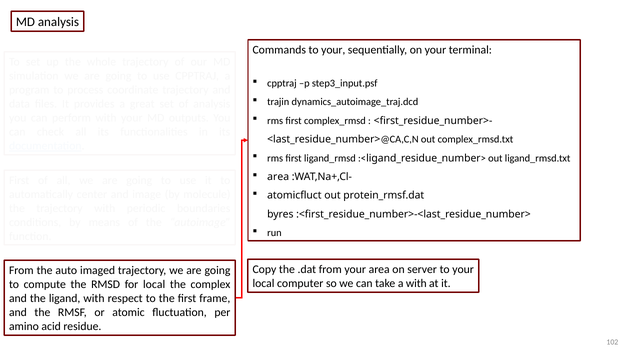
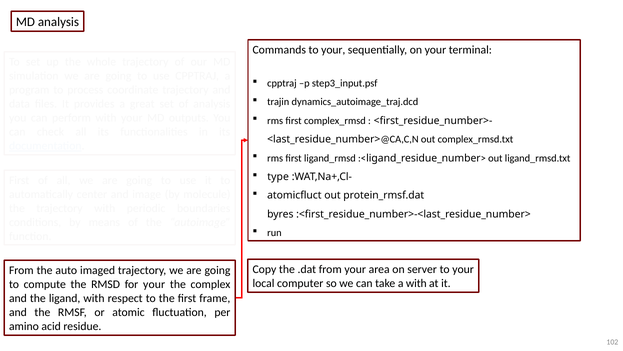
area: area -> type (278, 177)
for local: local -> your (154, 284)
